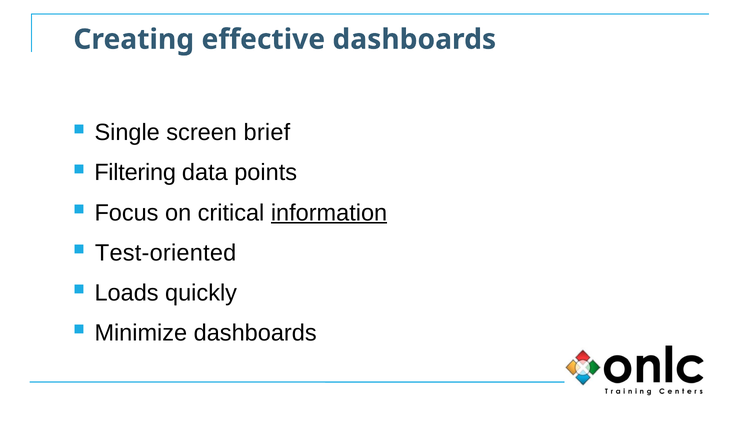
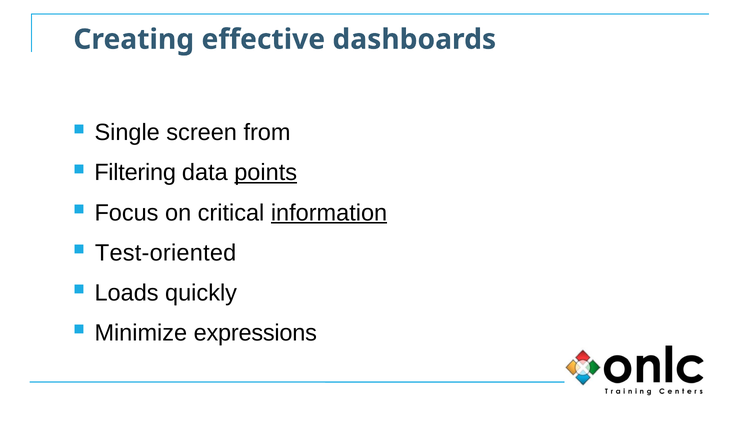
brief: brief -> from (267, 133)
points underline: none -> present (266, 173)
Minimize dashboards: dashboards -> expressions (255, 333)
